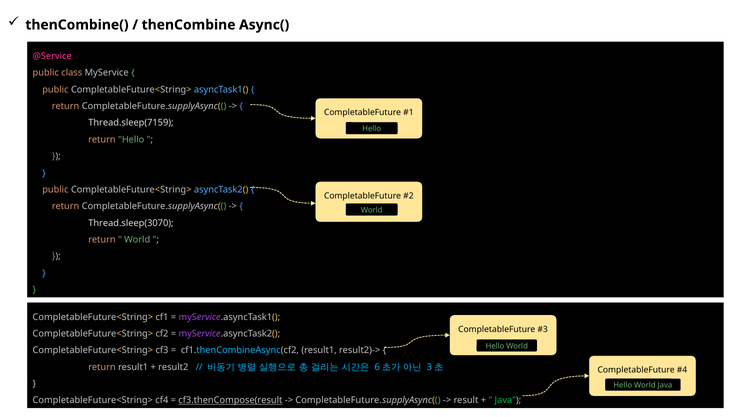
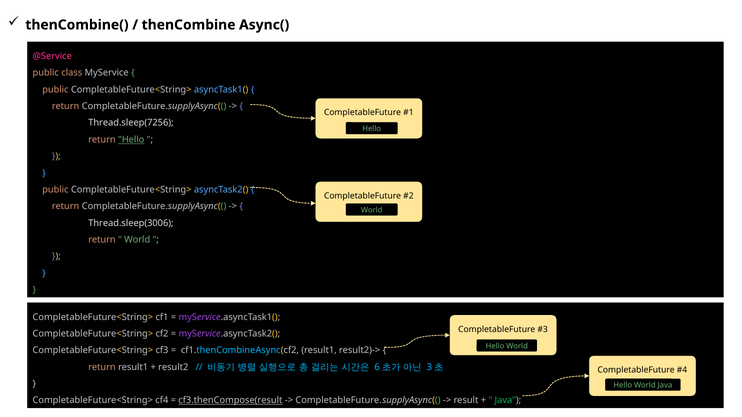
Thread.sleep(7159: Thread.sleep(7159 -> Thread.sleep(7256 (131, 123)
Hello underline: none -> present (131, 140)
Thread.sleep(3070: Thread.sleep(3070 -> Thread.sleep(3006 (131, 223)
